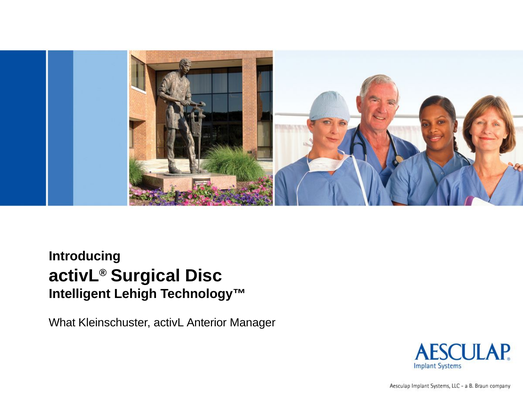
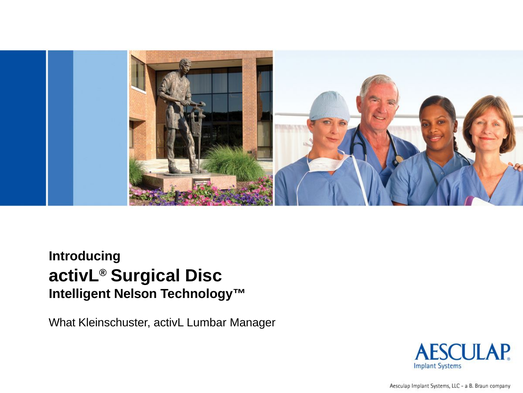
Lehigh: Lehigh -> Nelson (136, 293)
Anterior: Anterior -> Lumbar (207, 322)
